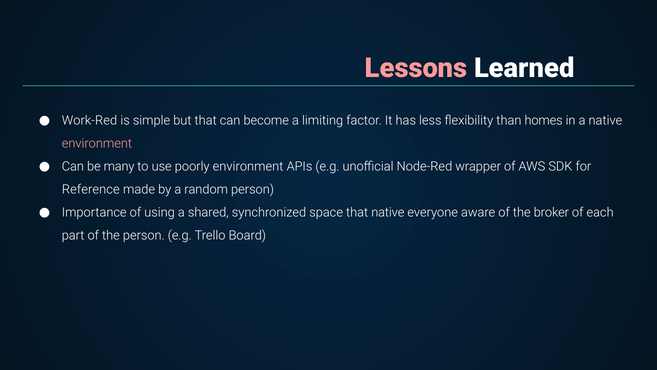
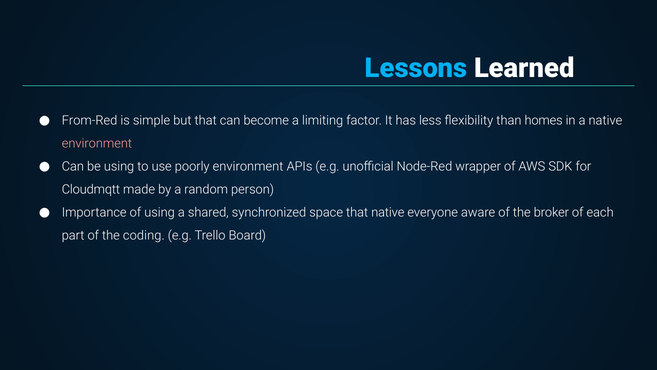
Lessons colour: pink -> light blue (416, 68)
Work-Red: Work-Red -> From-Red (90, 120)
be many: many -> using (119, 166)
Reference: Reference -> Cloudmqtt (91, 189)
the person: person -> coding (144, 235)
